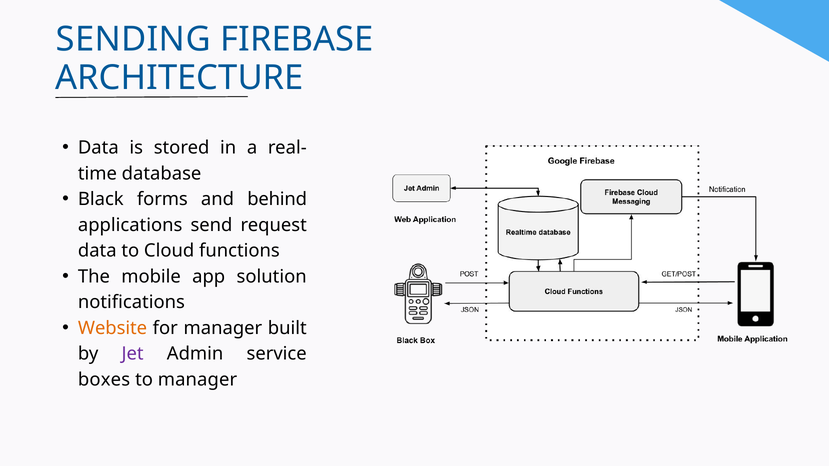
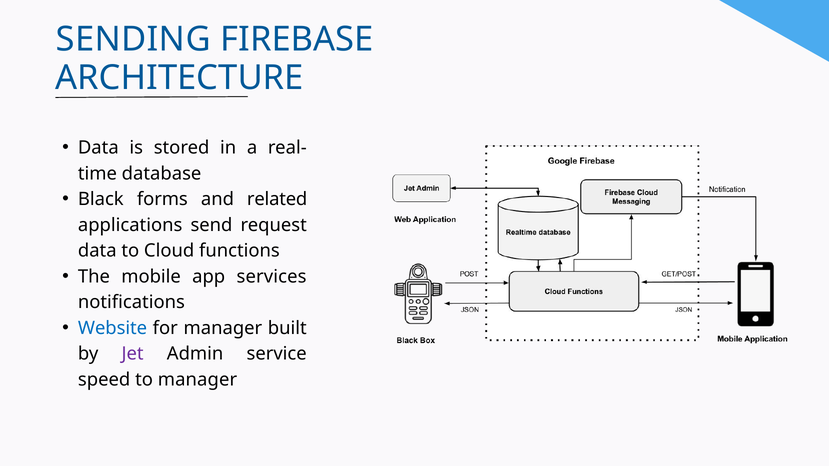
behind: behind -> related (277, 199)
solution: solution -> services (272, 277)
Website colour: orange -> blue (113, 328)
boxes: boxes -> speed (104, 380)
